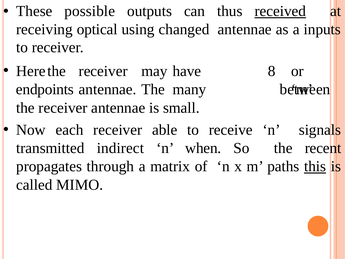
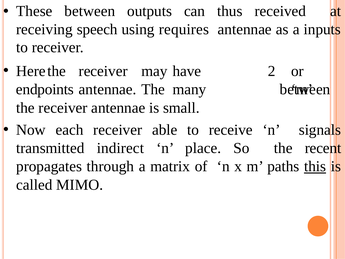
These possible: possible -> between (90, 11)
received underline: present -> none (280, 11)
optical: optical -> speech (97, 29)
changed: changed -> requires (184, 29)
8: 8 -> 2 (272, 71)
when: when -> place (203, 148)
